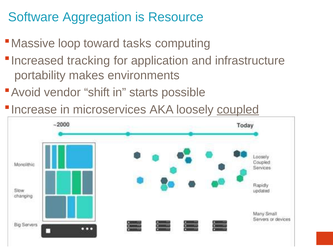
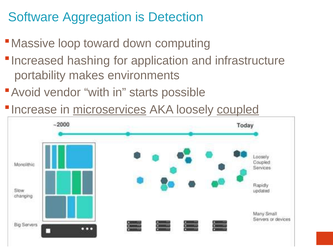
Resource: Resource -> Detection (176, 17)
tasks: tasks -> down (137, 43)
tracking: tracking -> hashing (89, 60)
shift: shift -> with (97, 92)
microservices underline: none -> present (110, 110)
